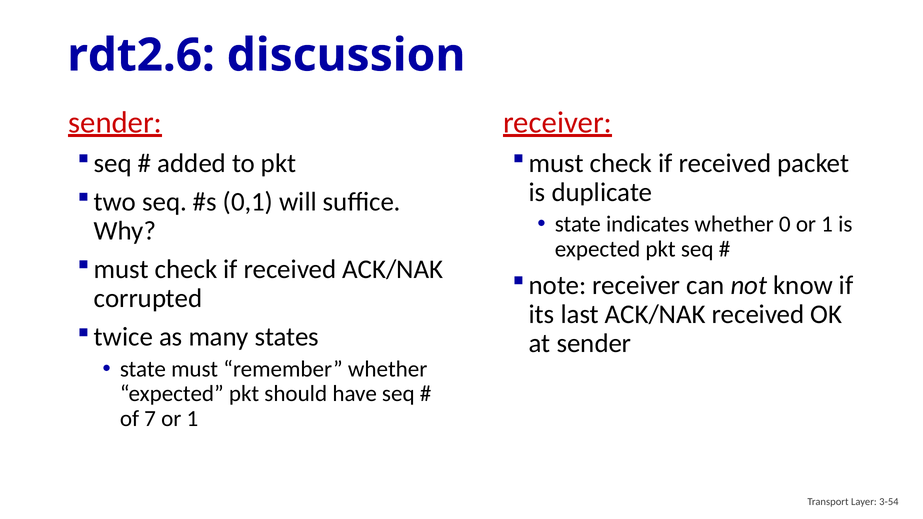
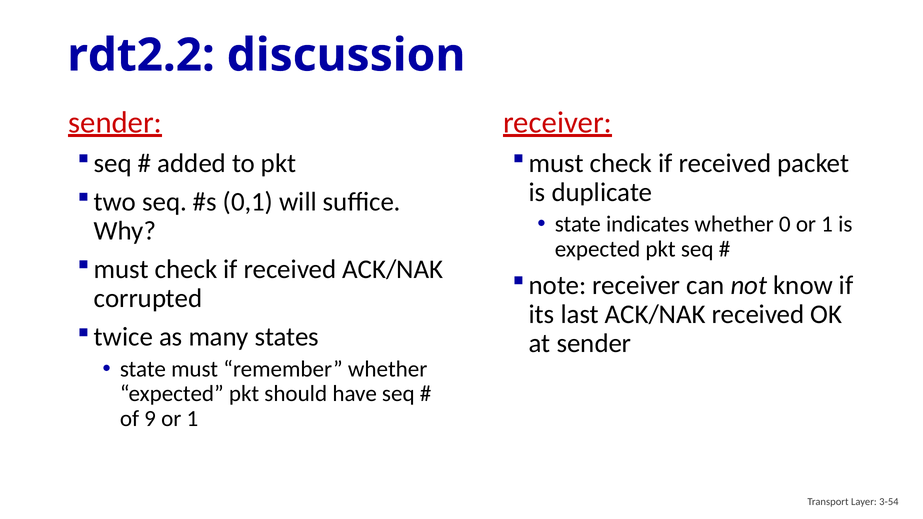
rdt2.6: rdt2.6 -> rdt2.2 (141, 55)
7: 7 -> 9 (150, 419)
